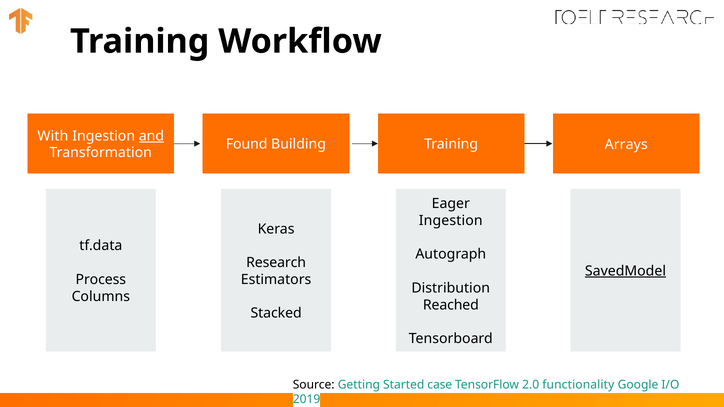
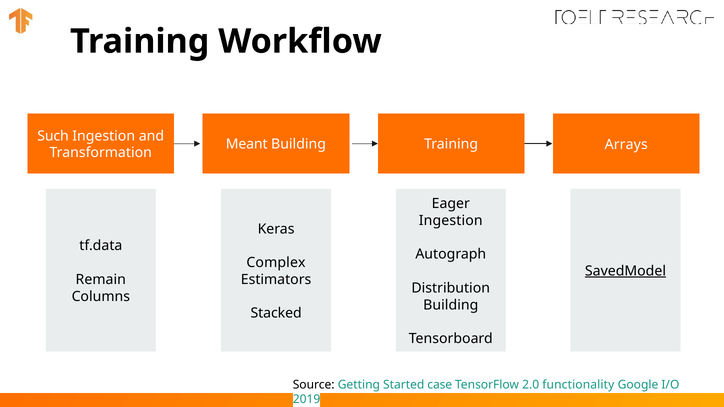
With: With -> Such (53, 136)
and underline: present -> none (151, 136)
Found: Found -> Meant (247, 144)
Research: Research -> Complex (276, 263)
Process: Process -> Remain (101, 280)
Reached: Reached -> Building (451, 305)
